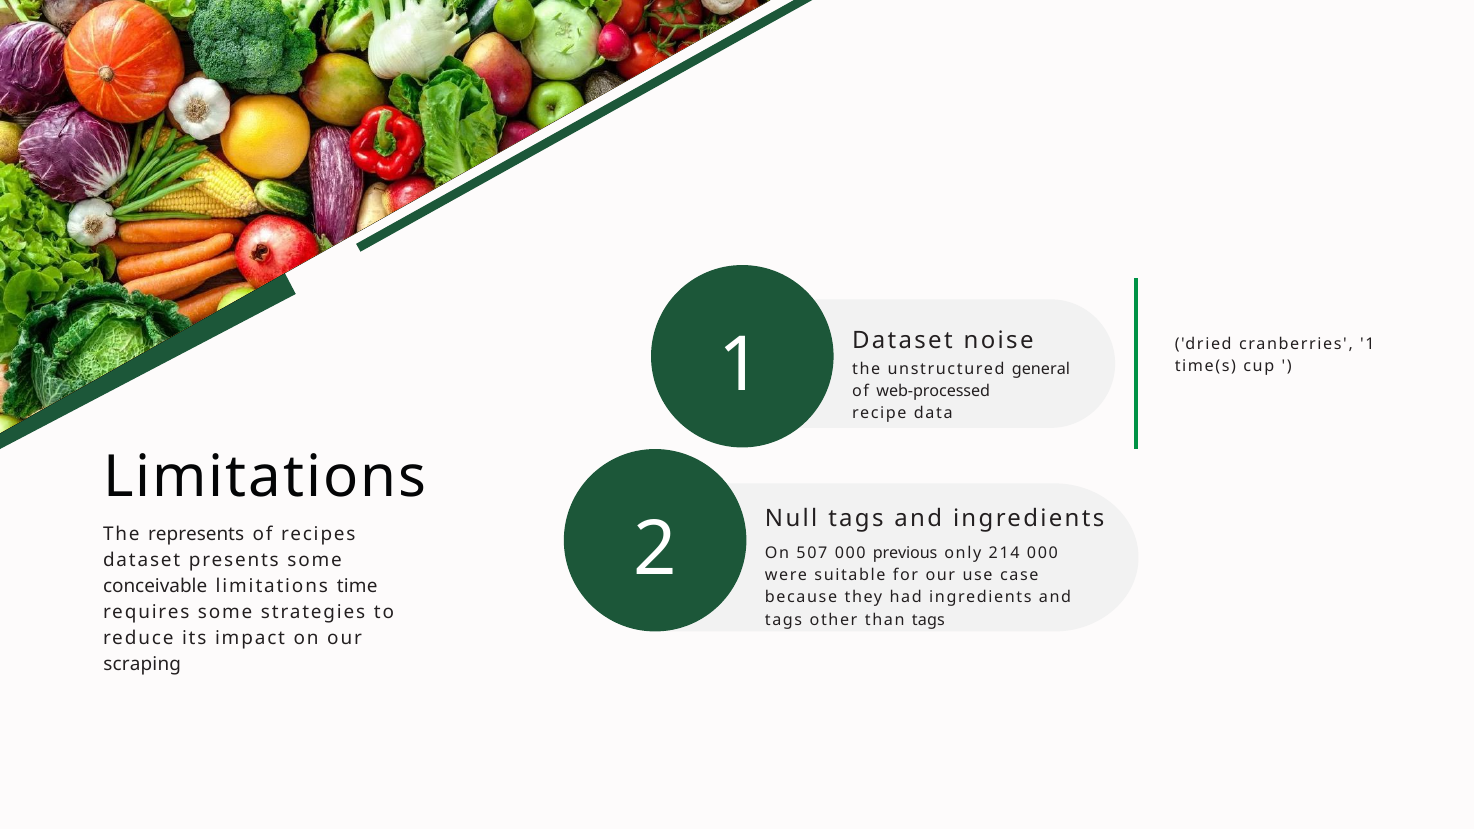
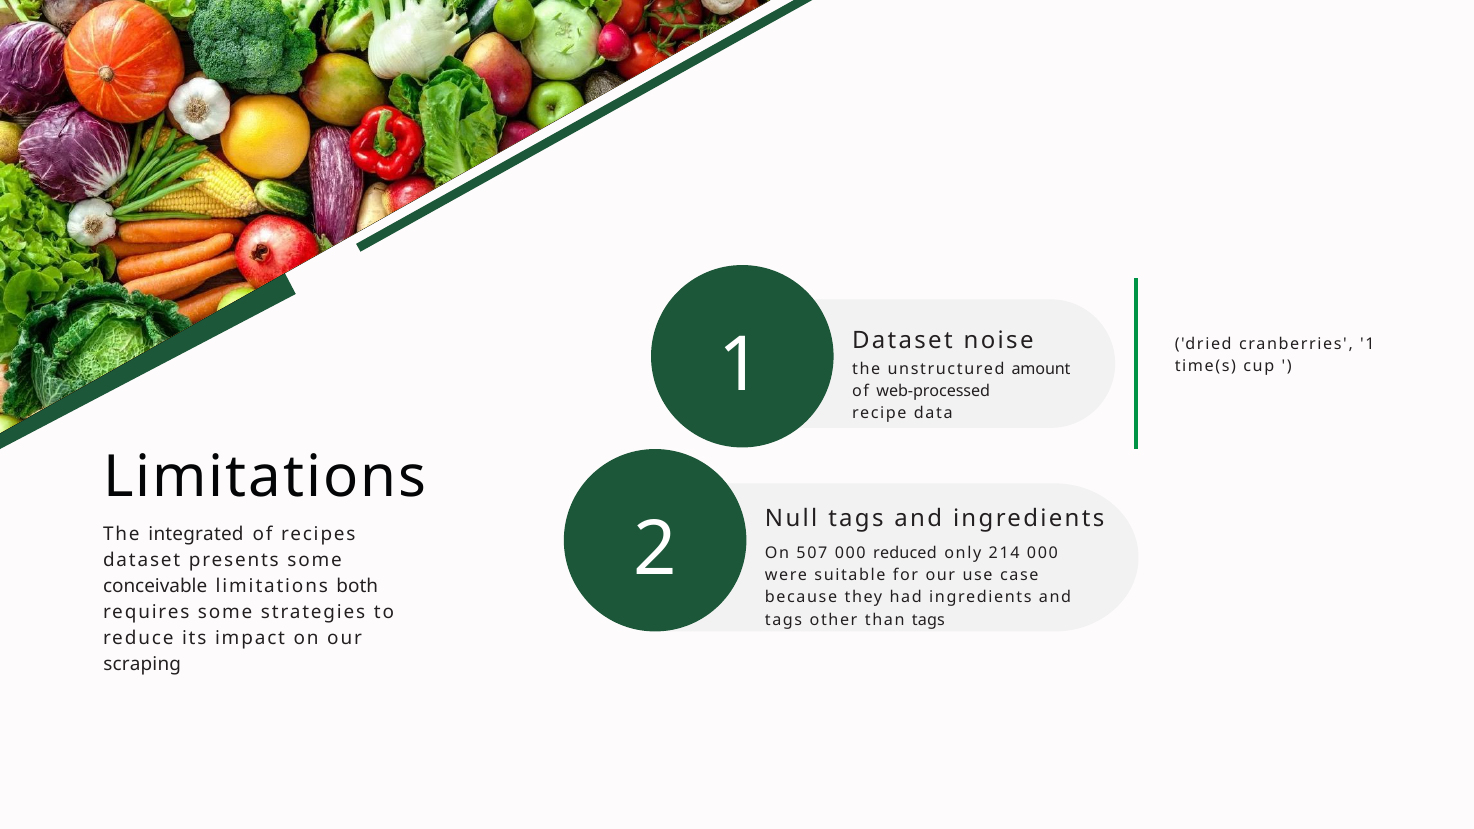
general: general -> amount (1041, 369)
represents: represents -> integrated (196, 534)
previous: previous -> reduced (905, 553)
time: time -> both (357, 586)
